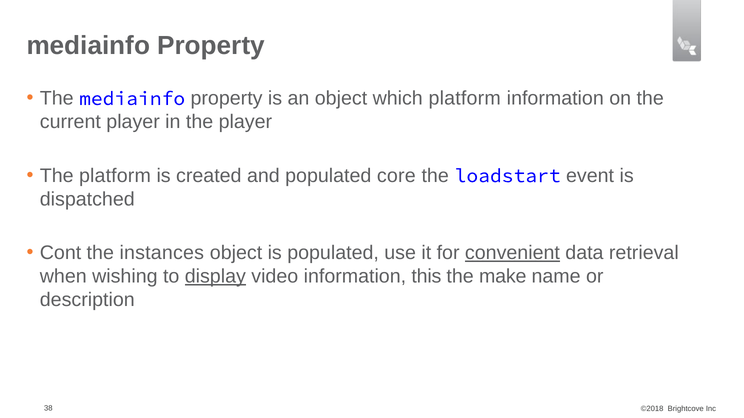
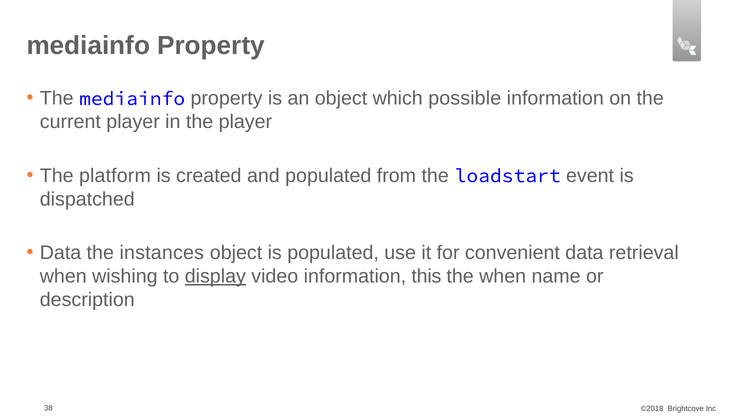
which platform: platform -> possible (465, 99)
core: core -> from (396, 176)
Cont: Cont -> Data (61, 253)
convenient underline: present -> none (512, 253)
the make: make -> when (503, 277)
